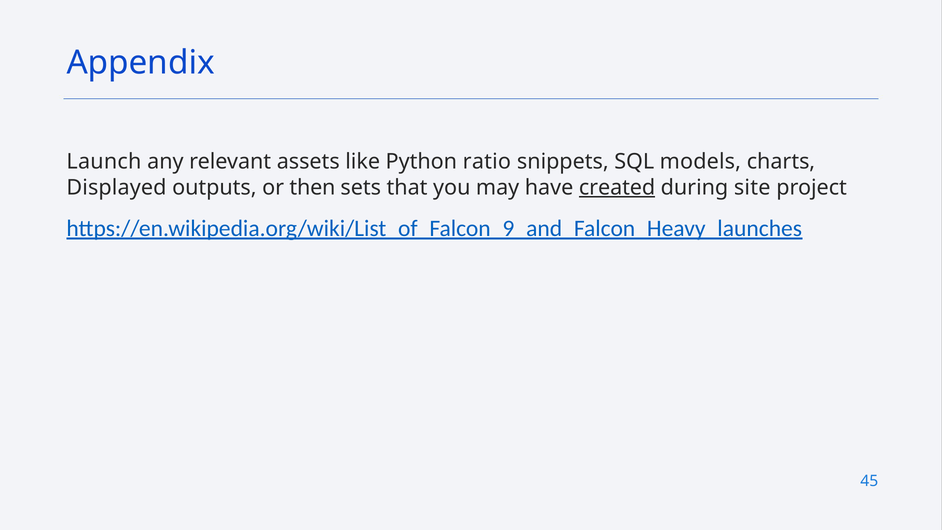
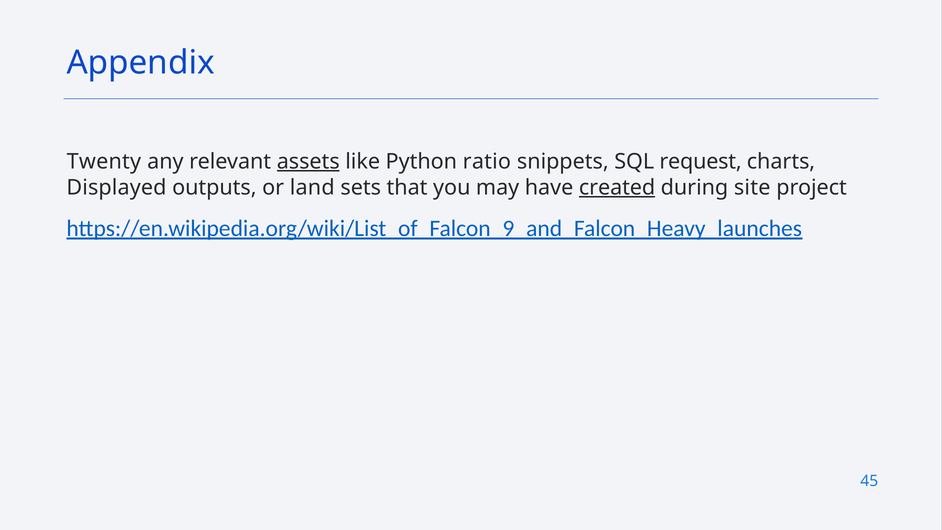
Launch: Launch -> Twenty (104, 162)
assets underline: none -> present (308, 162)
models: models -> request (701, 162)
then: then -> land (312, 187)
